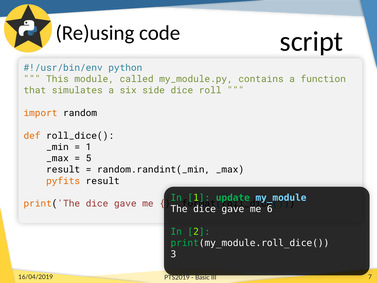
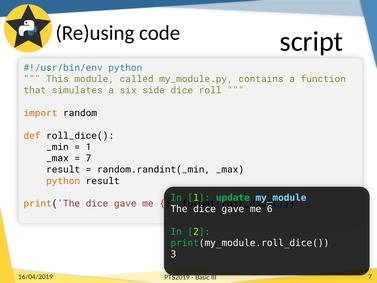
5: 5 -> 7 (89, 158)
pyfits: pyfits -> python (63, 181)
